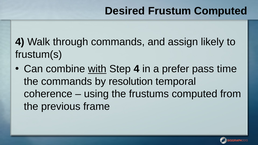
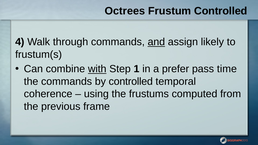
Desired: Desired -> Octrees (125, 11)
Frustum Computed: Computed -> Controlled (221, 11)
and underline: none -> present (156, 42)
Step 4: 4 -> 1 (137, 69)
by resolution: resolution -> controlled (131, 82)
